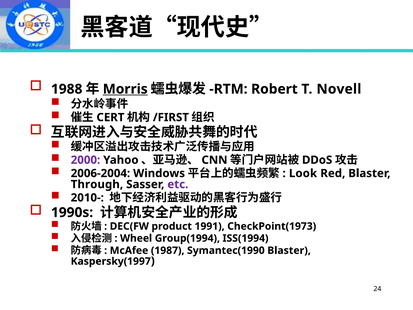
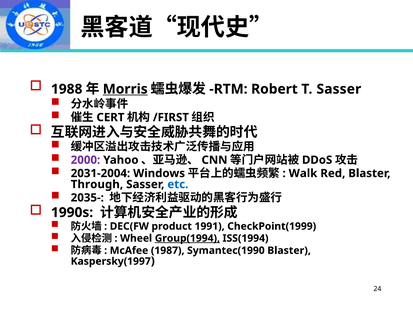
T Novell: Novell -> Sasser (339, 89)
2006-2004: 2006-2004 -> 2031-2004 (100, 173)
Look: Look -> Walk (303, 173)
etc colour: purple -> blue (178, 184)
2010-: 2010- -> 2035- (87, 198)
CheckPoint(1973: CheckPoint(1973 -> CheckPoint(1999 (272, 226)
Group(1994 underline: none -> present (187, 238)
